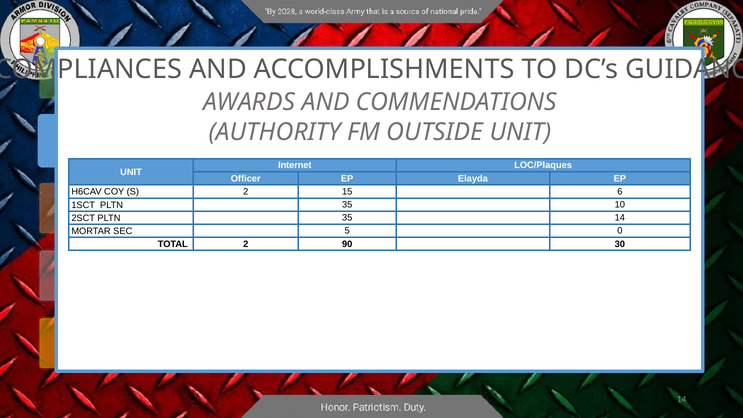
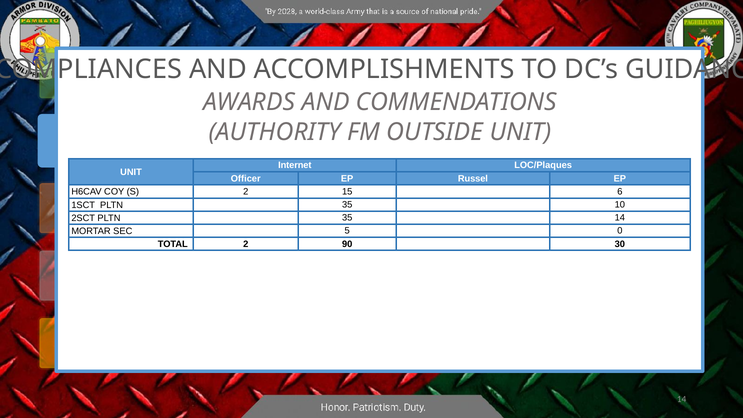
Elayda: Elayda -> Russel (473, 179)
